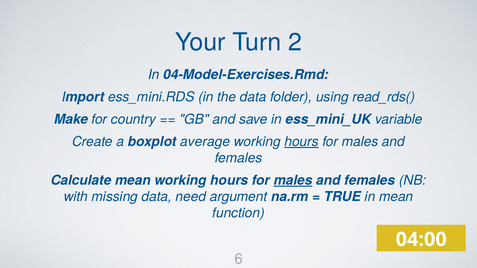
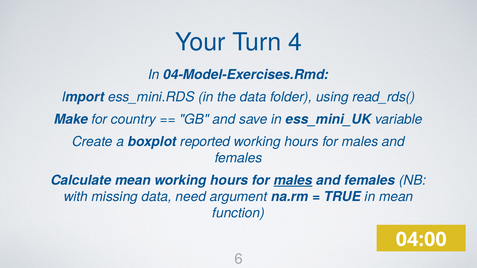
2: 2 -> 4 (295, 42)
average: average -> reported (205, 142)
hours underline: present -> none (302, 142)
